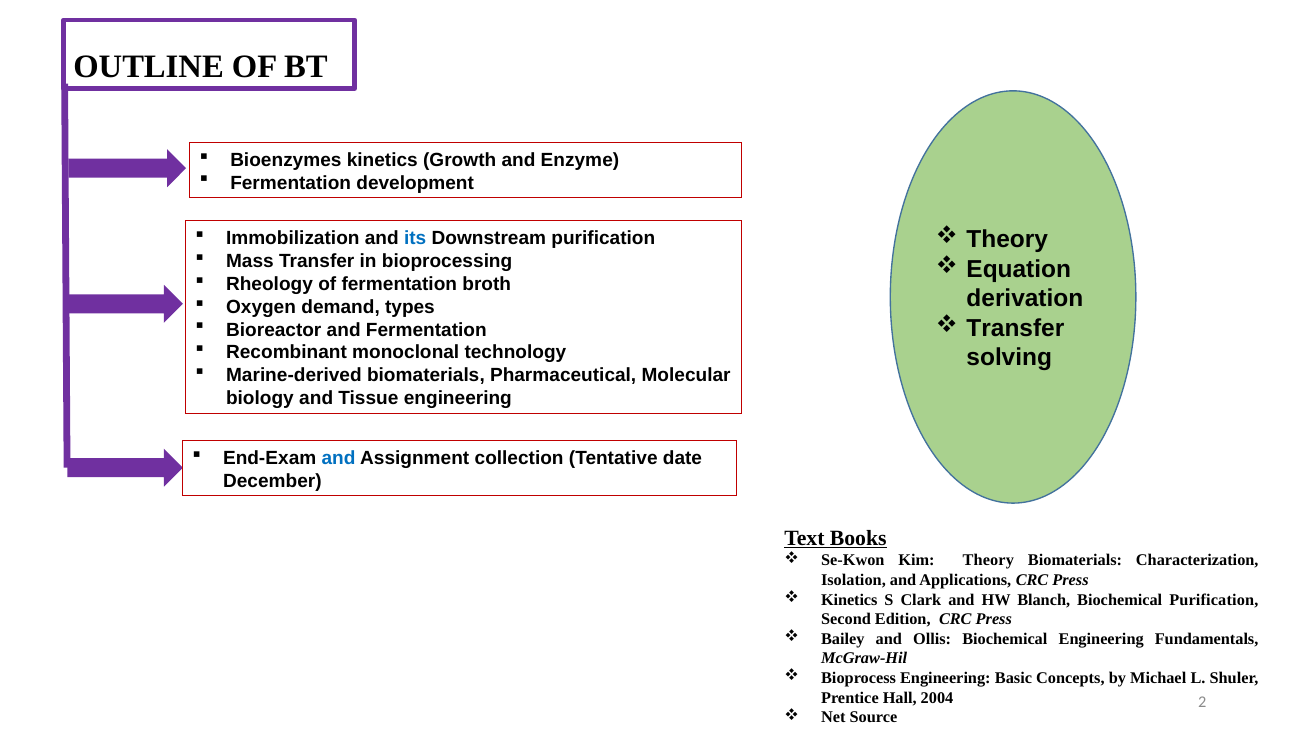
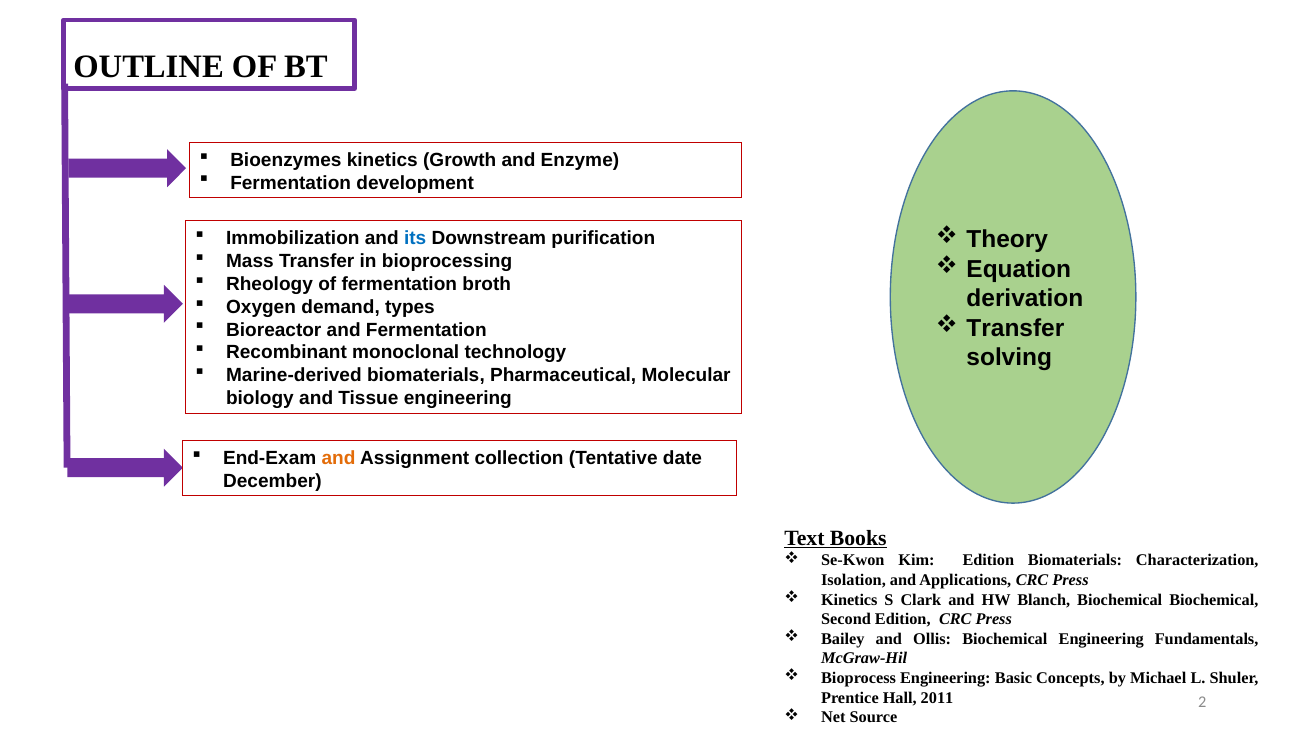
and colour: blue -> orange (339, 458)
Kim Theory: Theory -> Edition (988, 560)
Biochemical Purification: Purification -> Biochemical (1214, 599)
2004: 2004 -> 2011 (937, 697)
